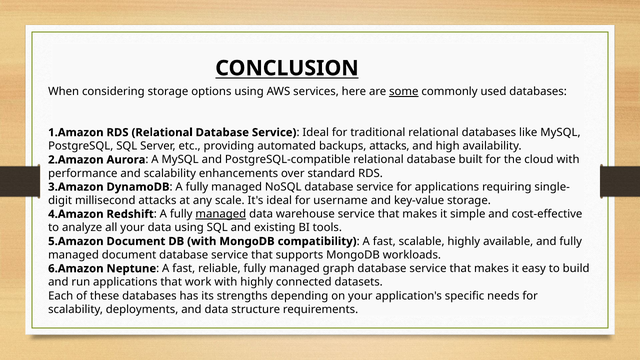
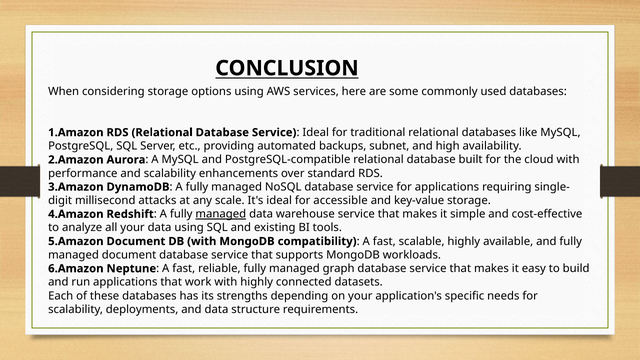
some underline: present -> none (404, 92)
backups attacks: attacks -> subnet (389, 146)
username: username -> accessible (340, 201)
